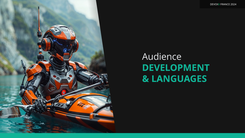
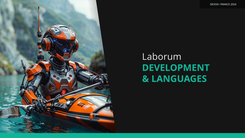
Audience: Audience -> Laborum (162, 57)
